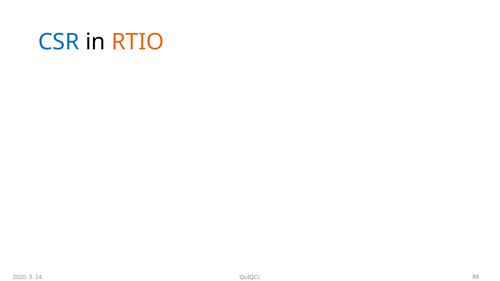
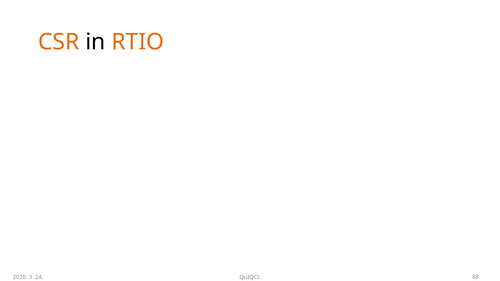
CSR colour: blue -> orange (59, 42)
